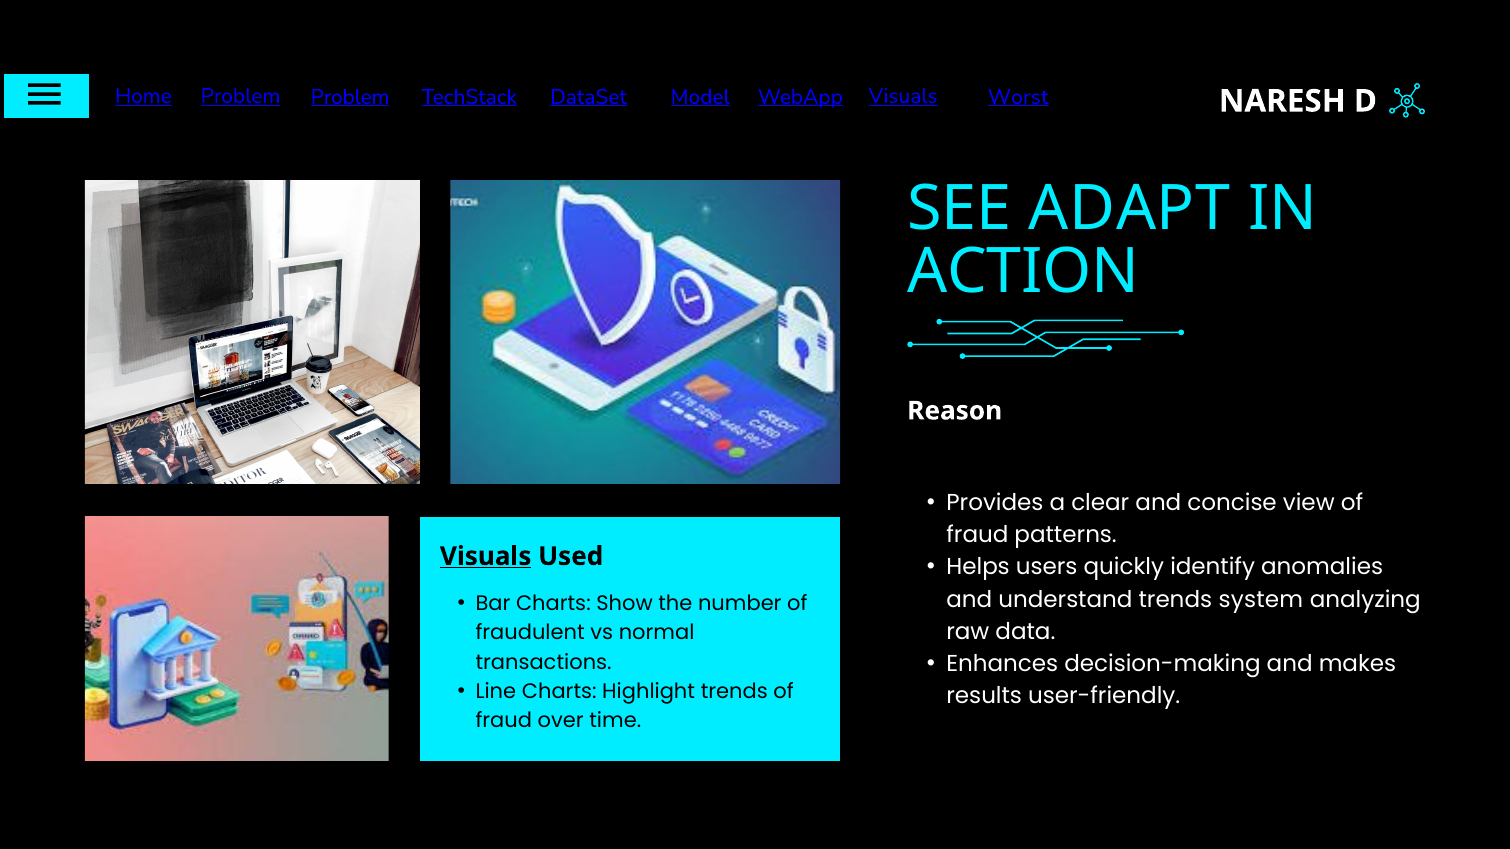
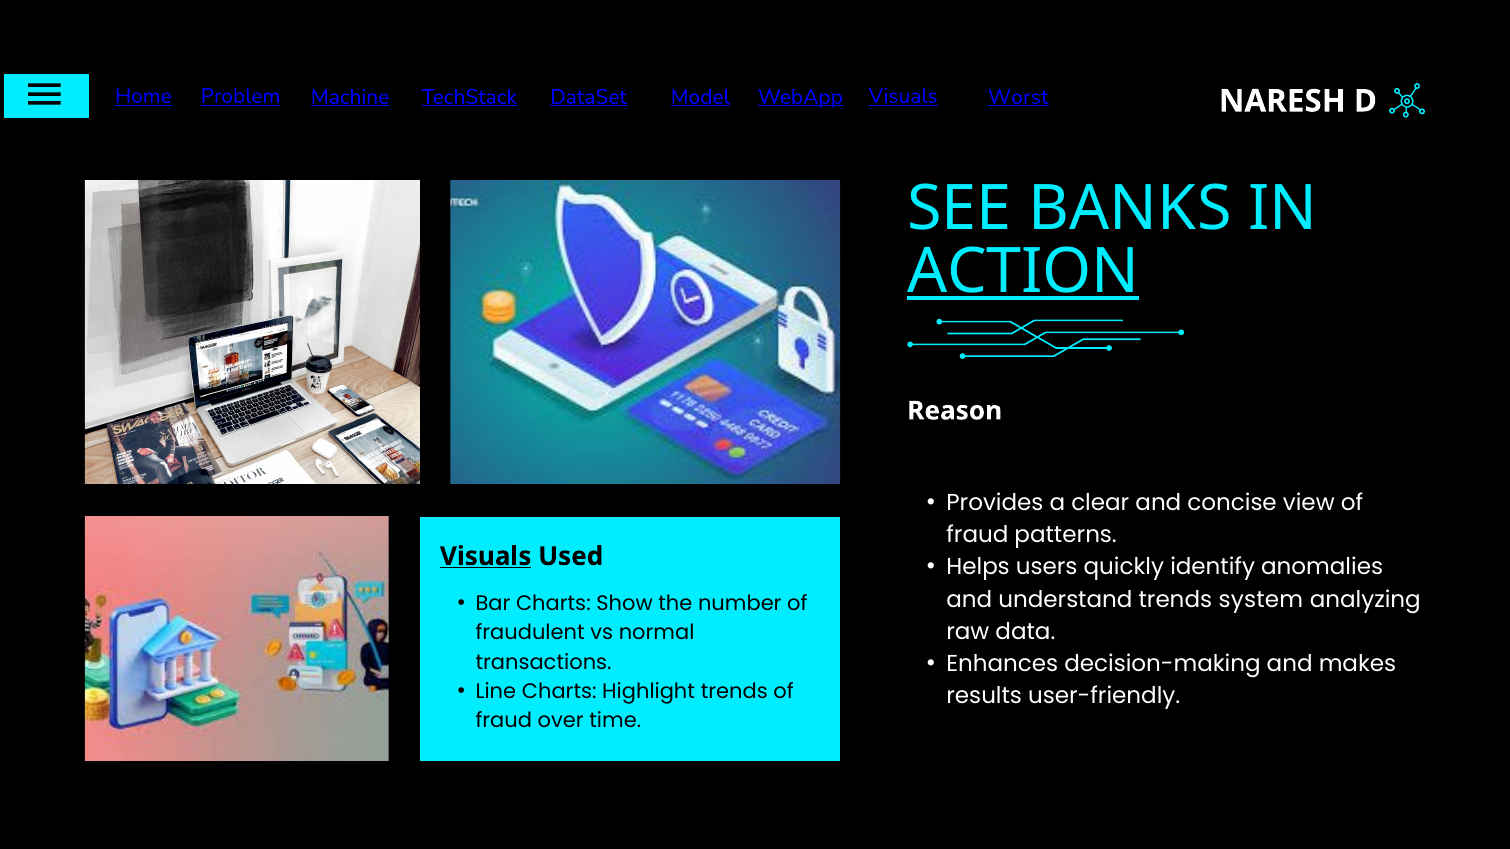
Problem Problem: Problem -> Machine (350, 97)
ADAPT: ADAPT -> BANKS (1130, 208)
ACTION underline: none -> present (1023, 271)
